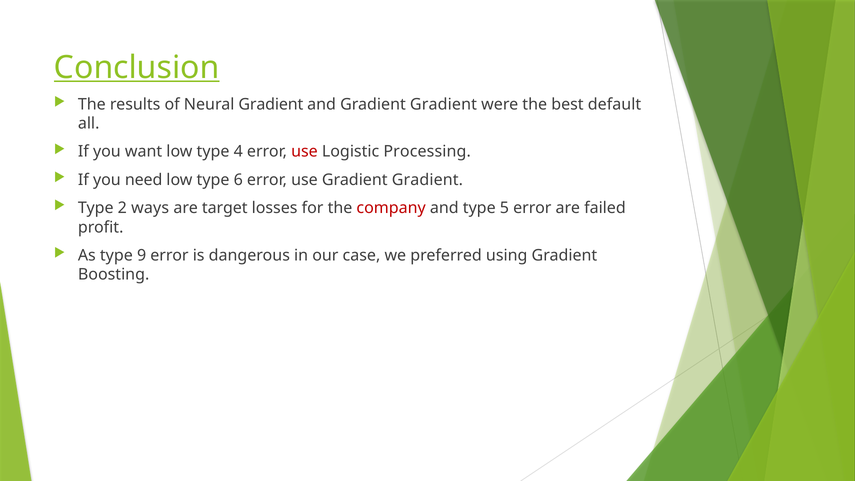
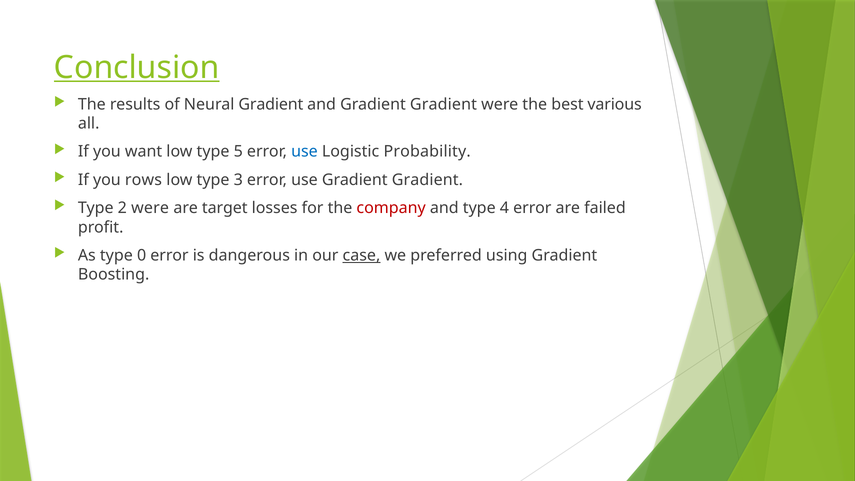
default: default -> various (615, 104)
4: 4 -> 5 (238, 152)
use colour: red -> blue (304, 152)
Processing: Processing -> Probability (427, 152)
need: need -> rows (144, 180)
6: 6 -> 3 (238, 180)
2 ways: ways -> were (150, 208)
5: 5 -> 4 (504, 208)
9: 9 -> 0 (142, 255)
case underline: none -> present (361, 255)
